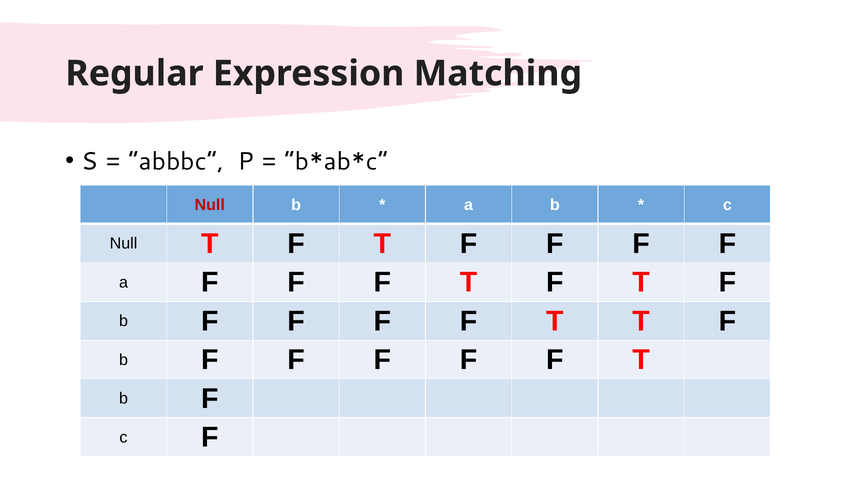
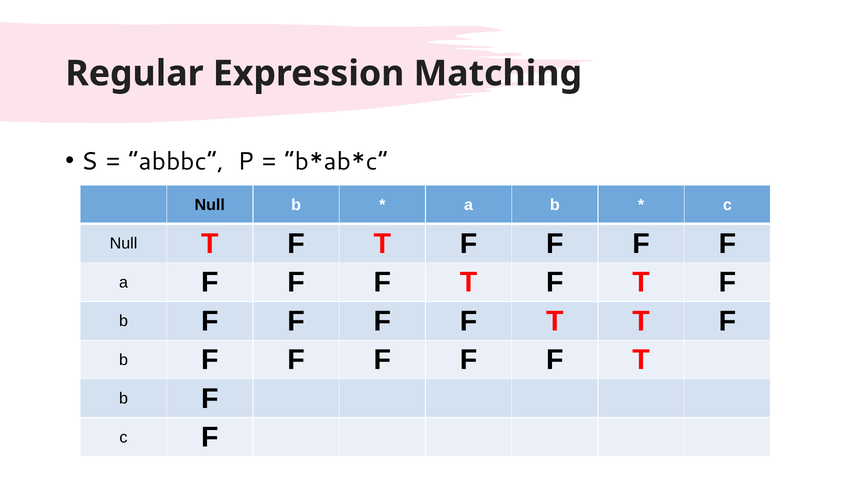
Null colour: red -> black (210, 205)
